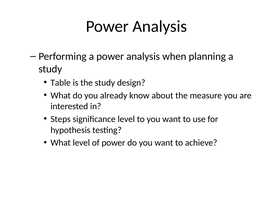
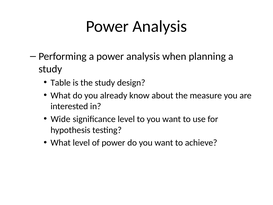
Steps: Steps -> Wide (61, 119)
